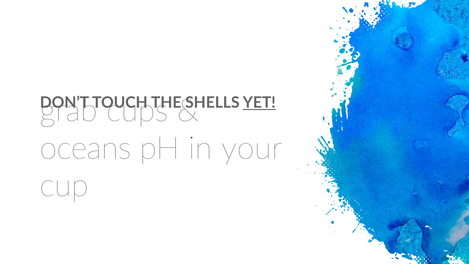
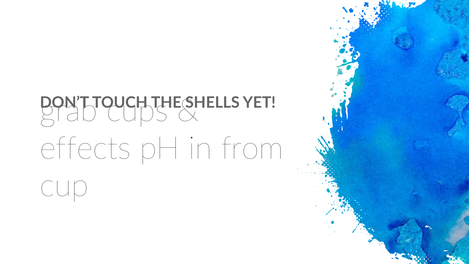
YET underline: present -> none (259, 103)
oceans: oceans -> effects (85, 148)
your: your -> from (252, 148)
